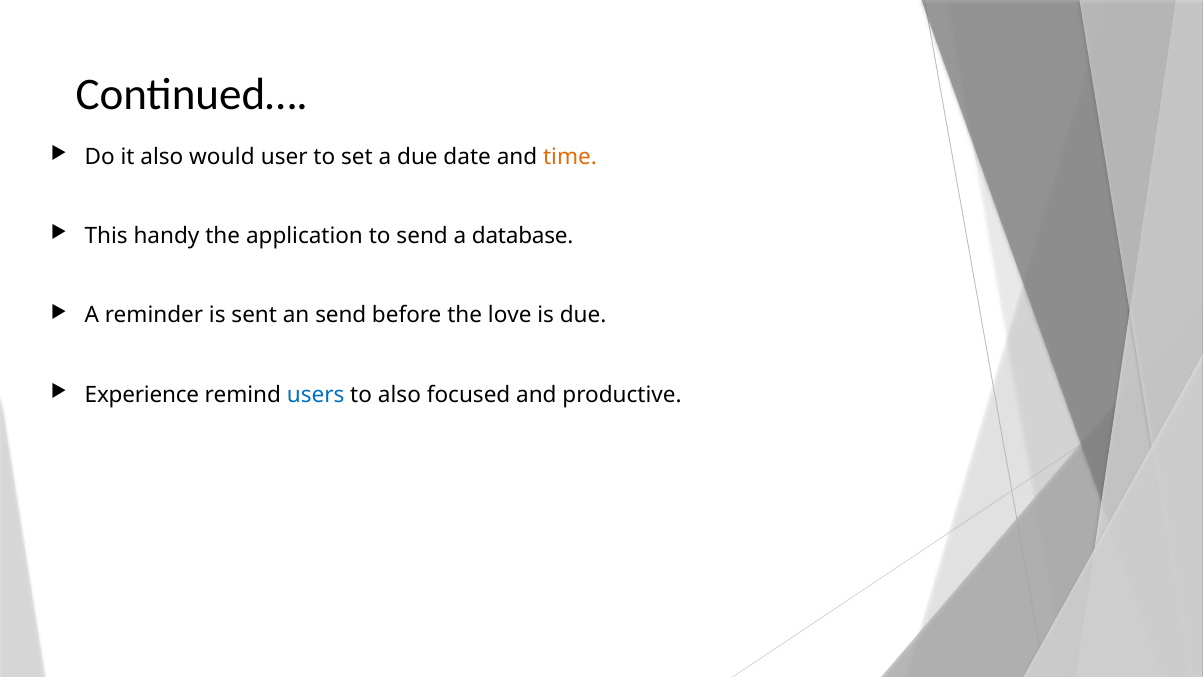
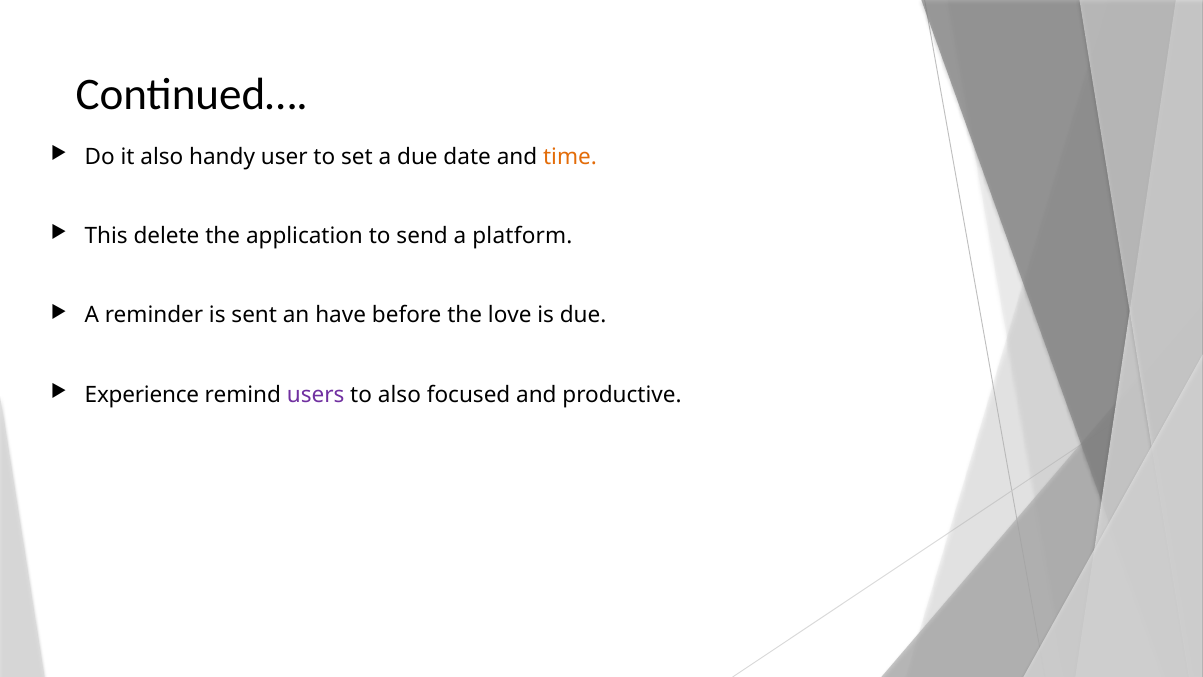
would: would -> handy (222, 157)
handy: handy -> delete (166, 236)
database: database -> platform (522, 236)
an send: send -> have (341, 315)
users colour: blue -> purple (316, 395)
